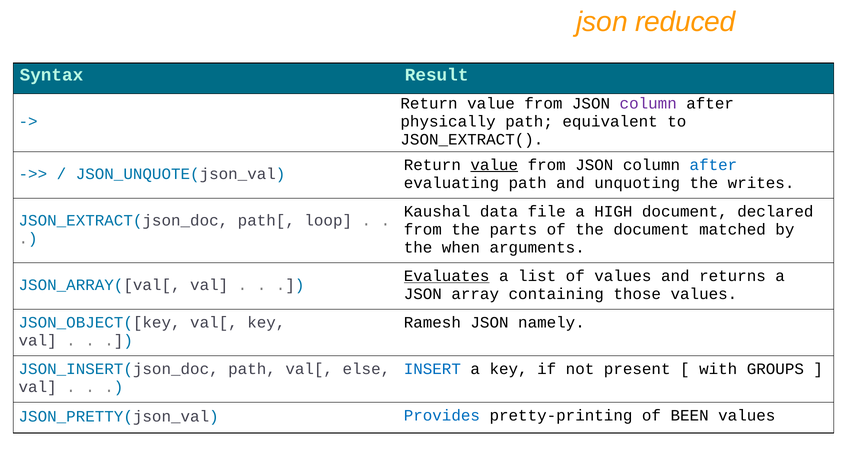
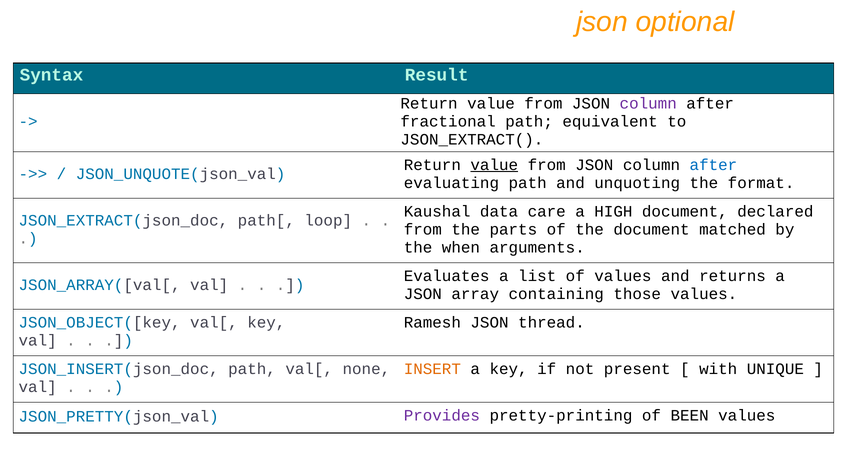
reduced: reduced -> optional (685, 22)
physically: physically -> fractional (448, 122)
writes: writes -> format (761, 183)
file: file -> care (547, 212)
Evaluates underline: present -> none (447, 276)
namely: namely -> thread (551, 323)
else: else -> none (366, 369)
INSERT colour: blue -> orange (432, 369)
GROUPS: GROUPS -> UNIQUE (775, 369)
Provides colour: blue -> purple (442, 416)
